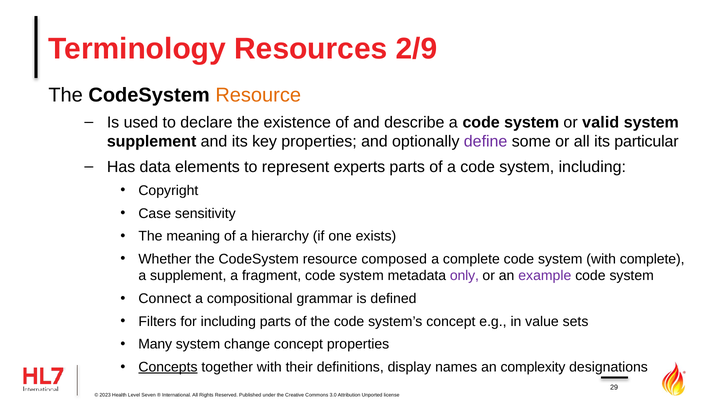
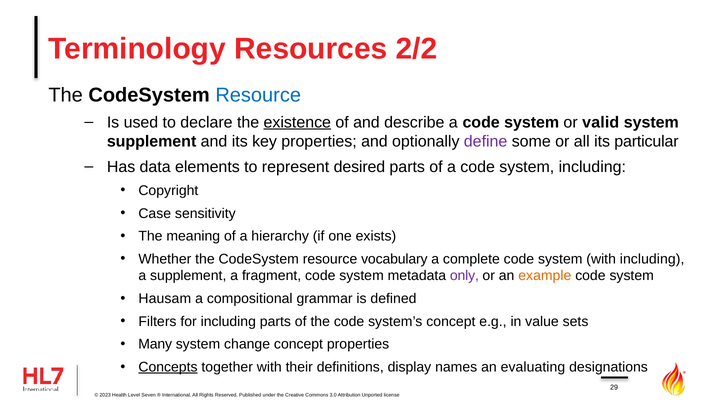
2/9: 2/9 -> 2/2 (417, 49)
Resource colour: orange -> blue (258, 95)
existence underline: none -> present (297, 122)
experts: experts -> desired (359, 167)
composed: composed -> vocabulary (394, 259)
with complete: complete -> including (652, 259)
example colour: purple -> orange (545, 276)
Connect: Connect -> Hausam (165, 299)
complexity: complexity -> evaluating (533, 367)
